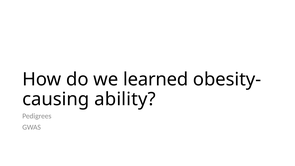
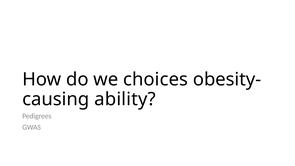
learned: learned -> choices (156, 79)
